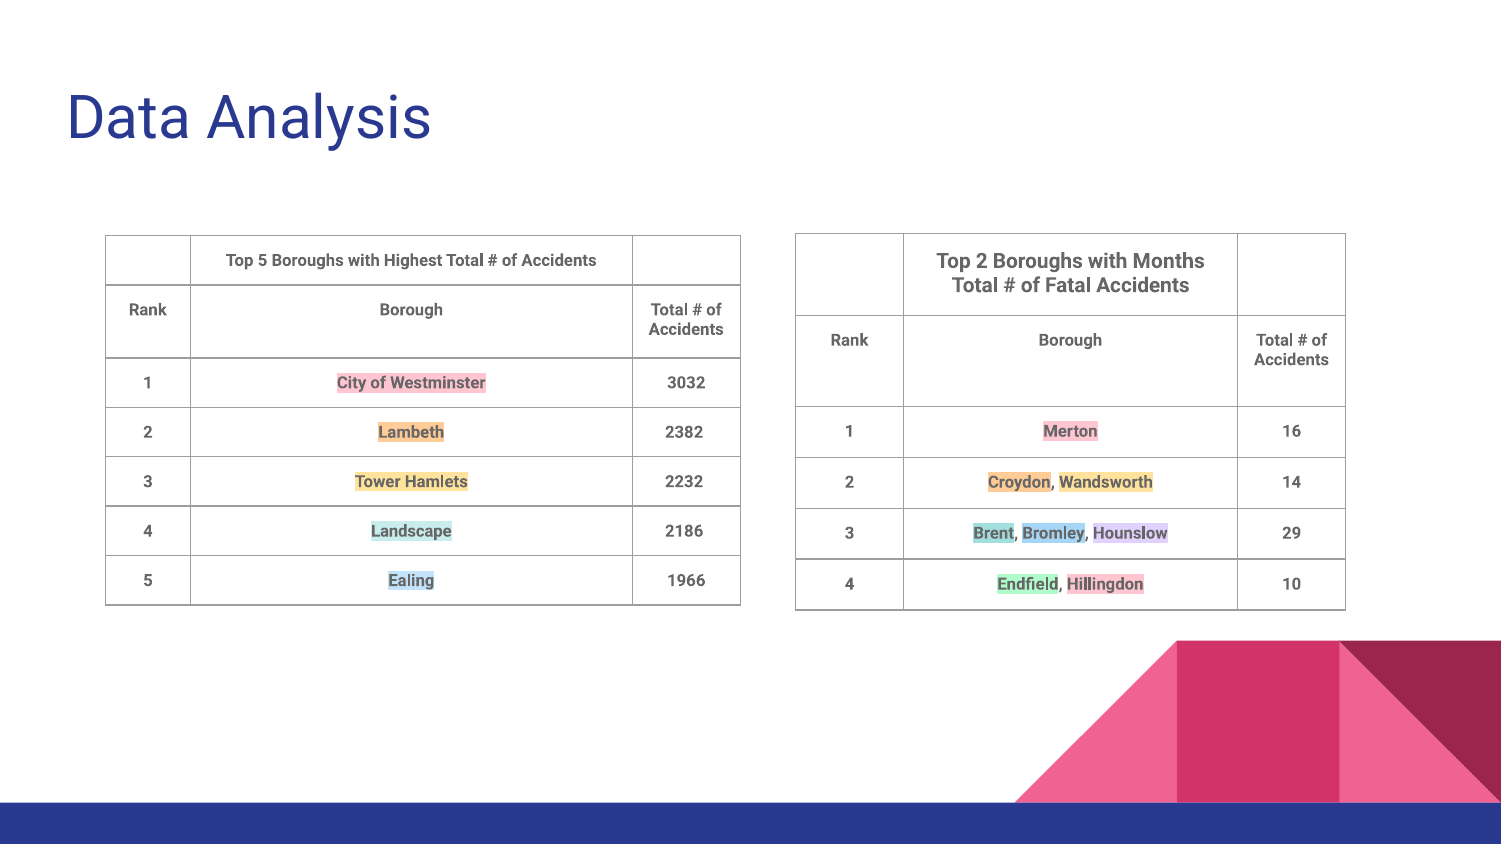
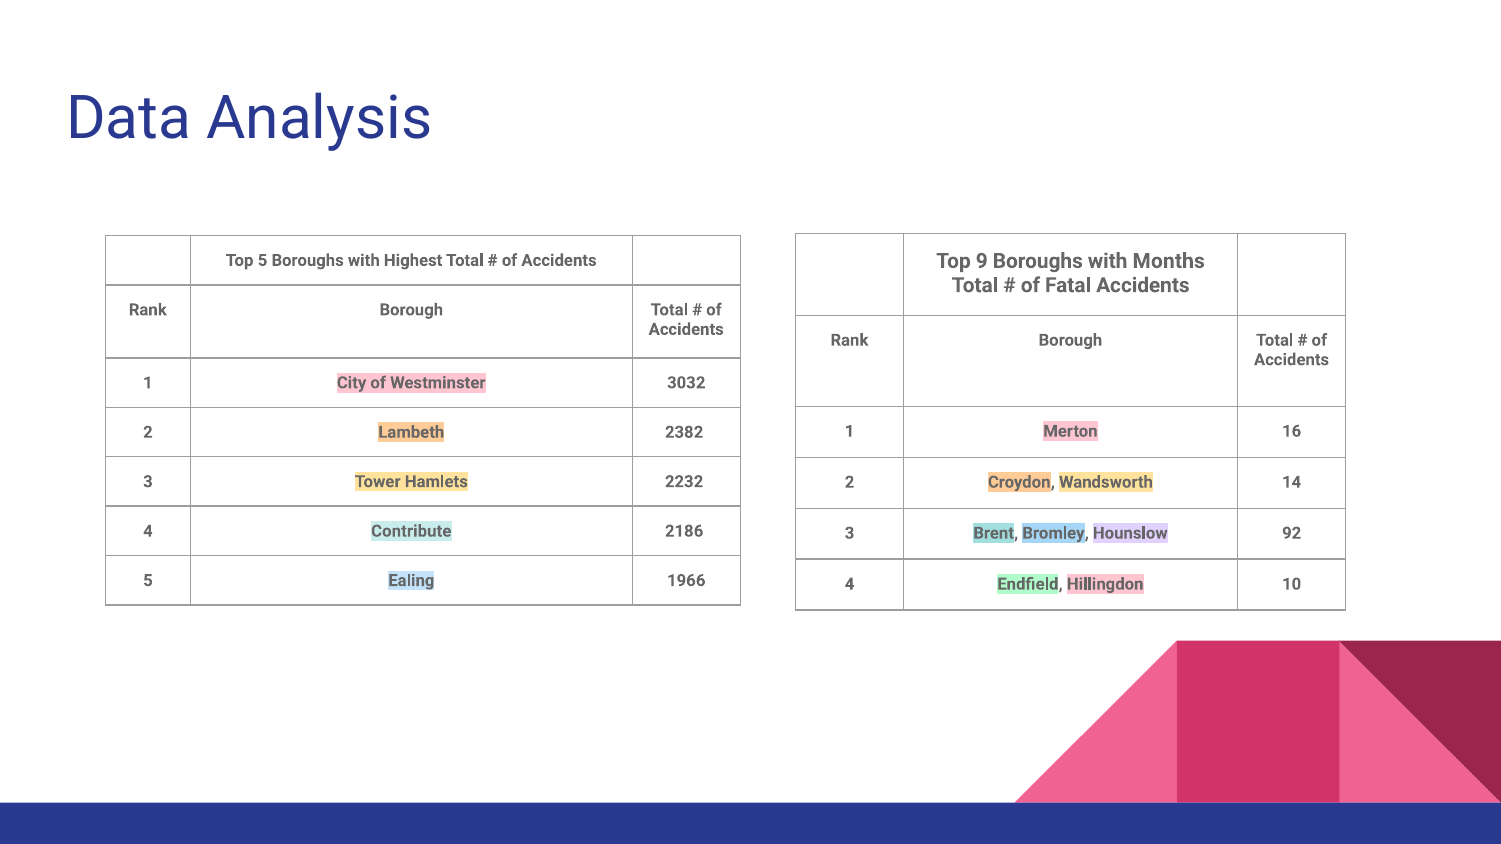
Top 2: 2 -> 9 (982, 261)
Landscape: Landscape -> Contribute (411, 531)
29: 29 -> 92 (1292, 533)
